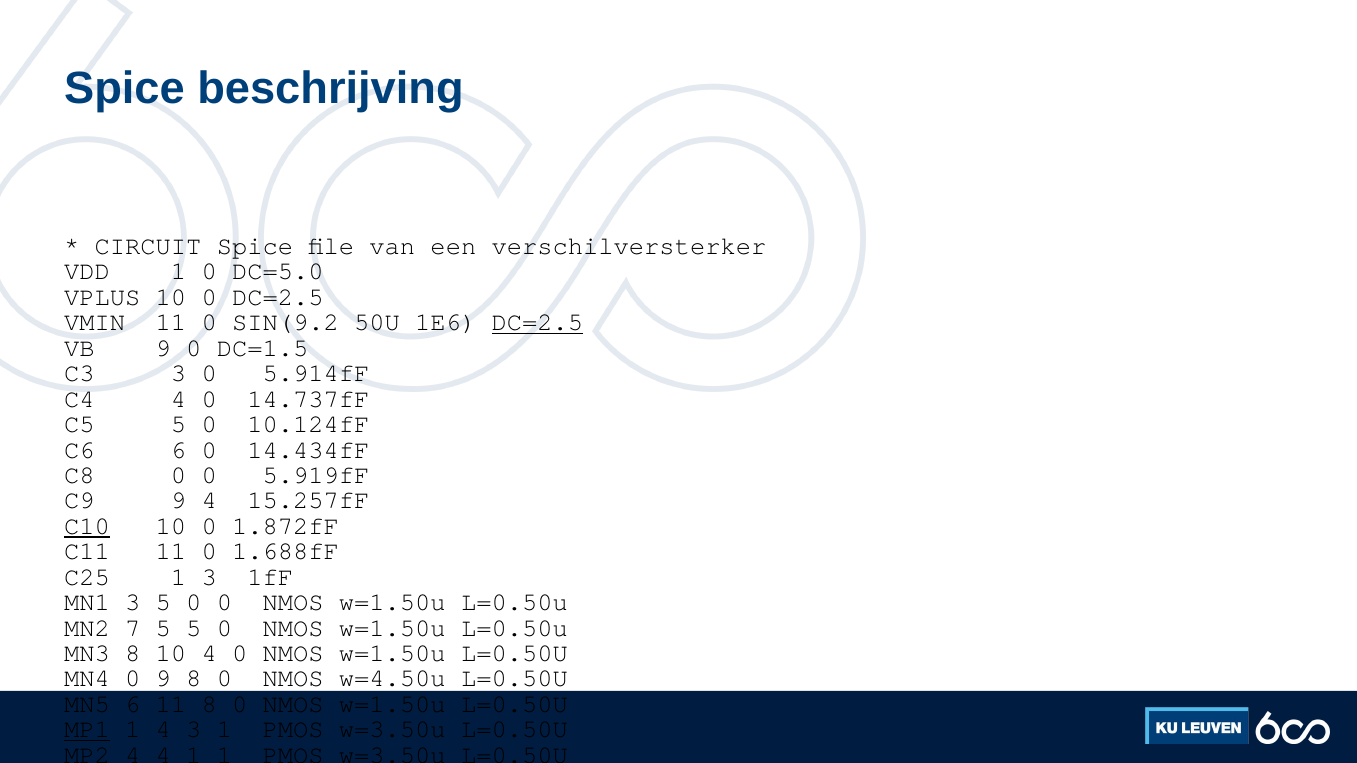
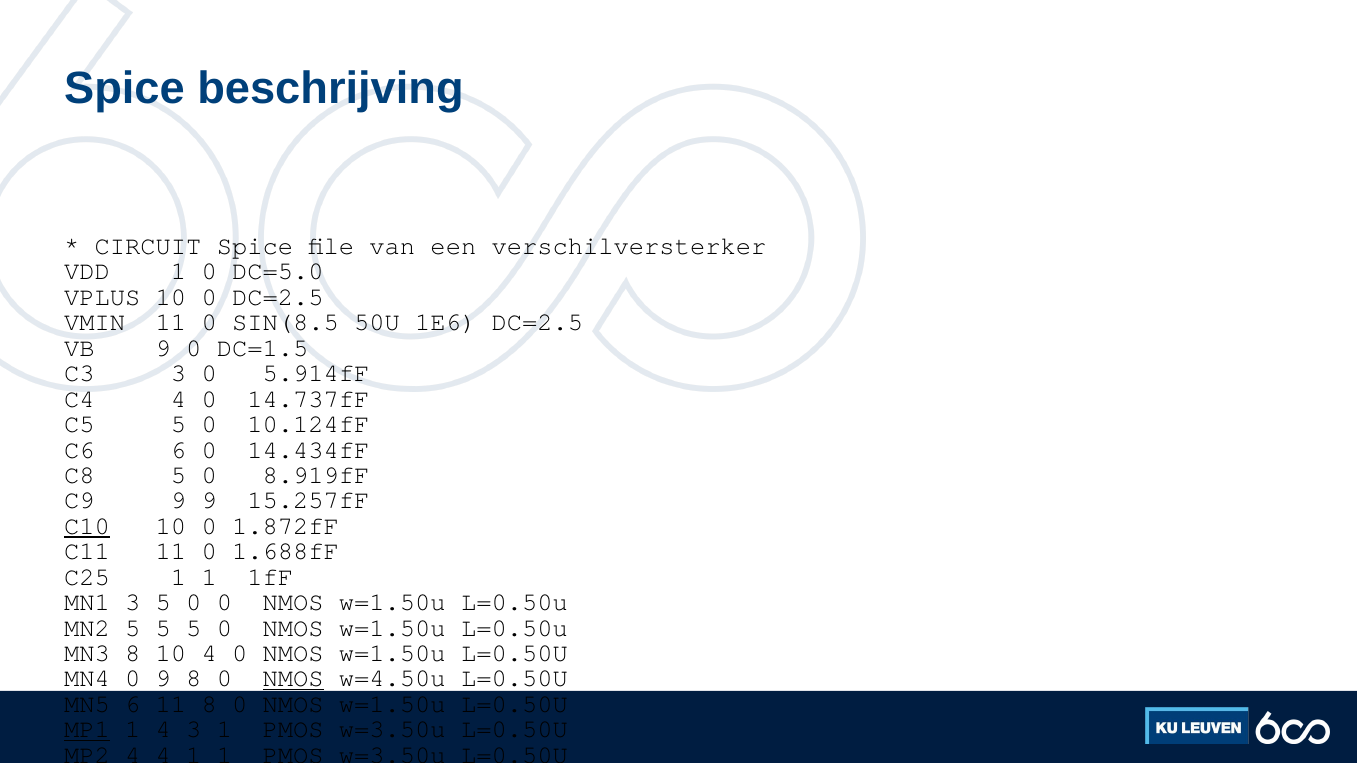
SIN(9.2: SIN(9.2 -> SIN(8.5 (285, 323)
DC=2.5 underline: present -> none (537, 323)
C8 0: 0 -> 5 (179, 475)
5.919fF: 5.919fF -> 8.919fF (316, 475)
9 4: 4 -> 9 (209, 501)
C25 1 3: 3 -> 1 (209, 577)
MN2 7: 7 -> 5 (133, 628)
NMOS underline: none -> present (293, 679)
